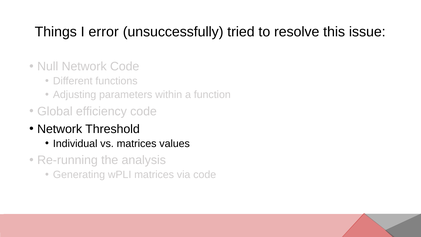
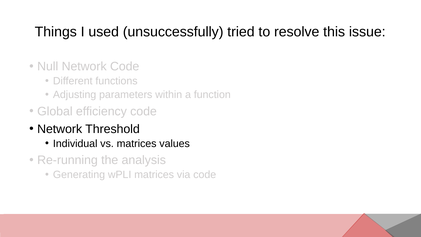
error: error -> used (104, 32)
